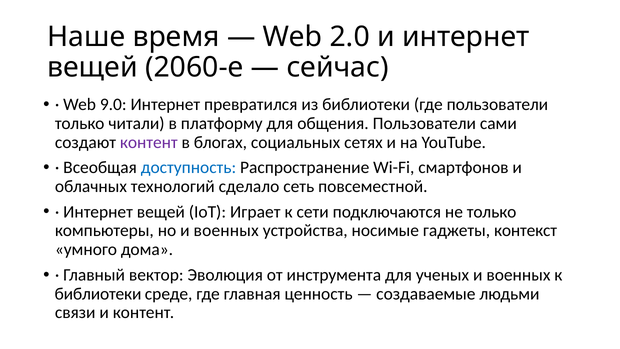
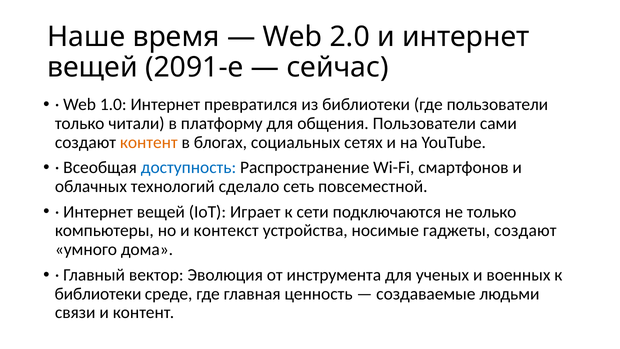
2060-е: 2060-е -> 2091-е (194, 67)
9.0: 9.0 -> 1.0 (113, 104)
контент colour: purple -> orange (149, 142)
но и военных: военных -> контекст (226, 231)
гаджеты контекст: контекст -> создают (525, 231)
